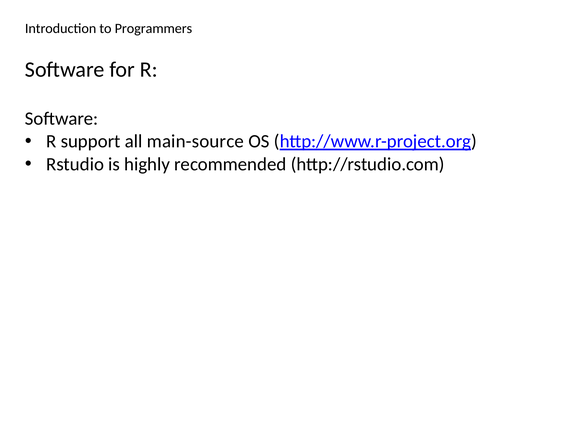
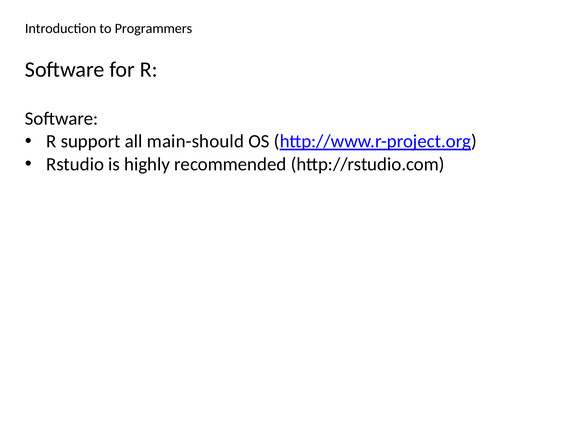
main-source: main-source -> main-should (195, 142)
